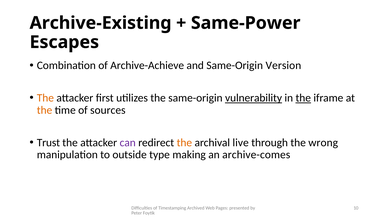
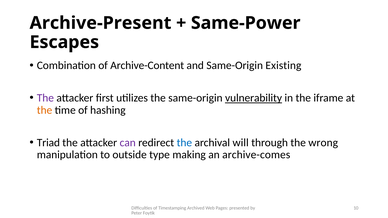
Archive-Existing: Archive-Existing -> Archive-Present (100, 23)
Archive-Achieve: Archive-Achieve -> Archive-Content (147, 66)
Version: Version -> Existing (283, 66)
The colour: orange -> purple (45, 98)
the underline: present -> none (303, 98)
sources: sources -> hashing (108, 110)
Trust: Trust -> Triad (48, 143)
the colour: orange -> blue (184, 143)
live: live -> will (241, 143)
